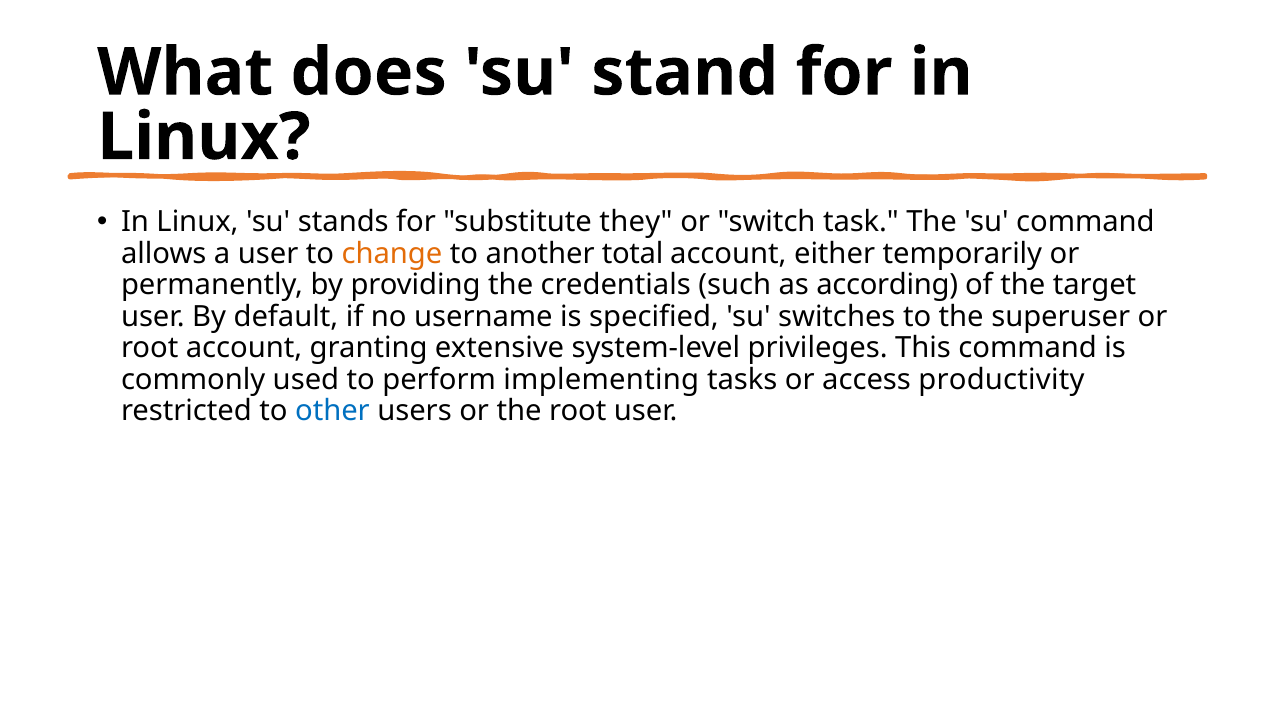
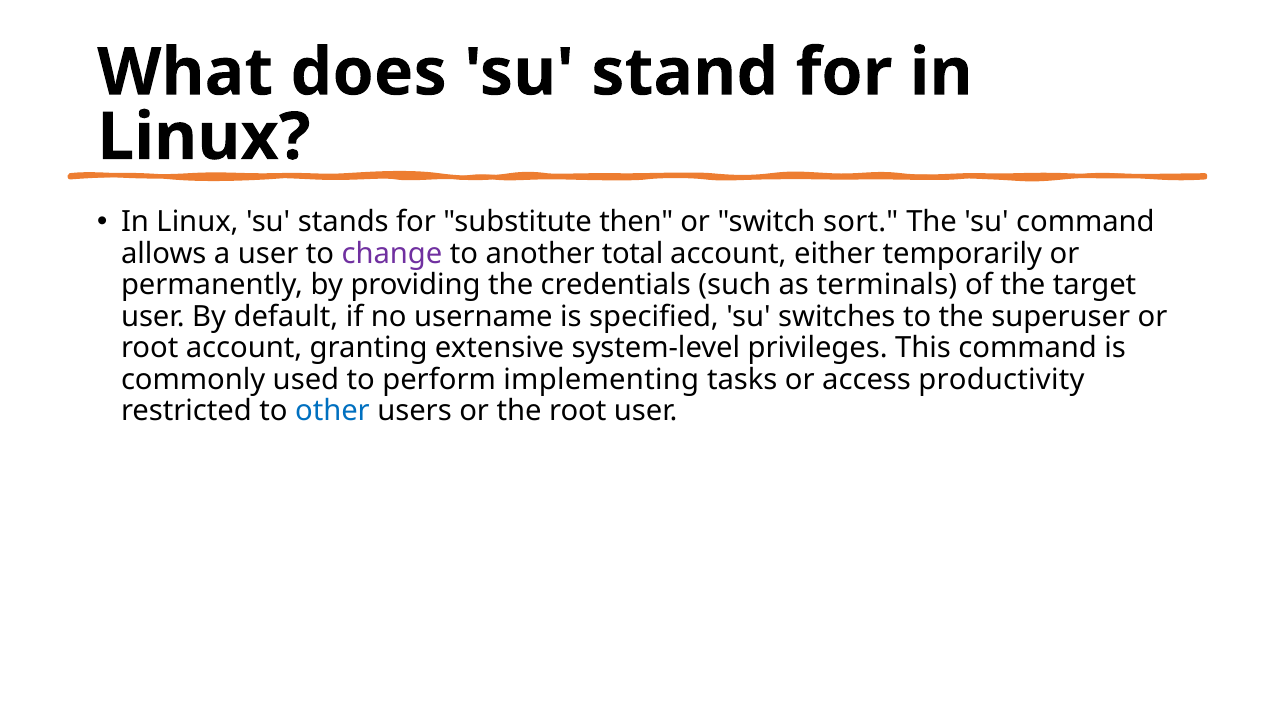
they: they -> then (636, 222)
task: task -> sort (861, 222)
change colour: orange -> purple (392, 254)
according: according -> terminals (887, 285)
